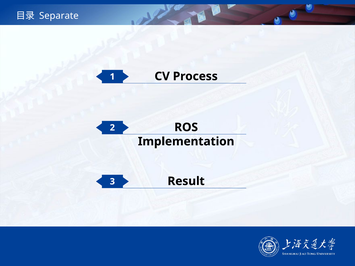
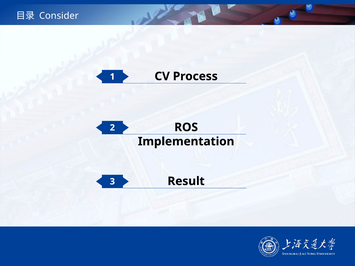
Separate: Separate -> Consider (59, 16)
